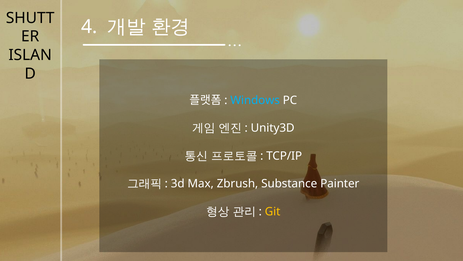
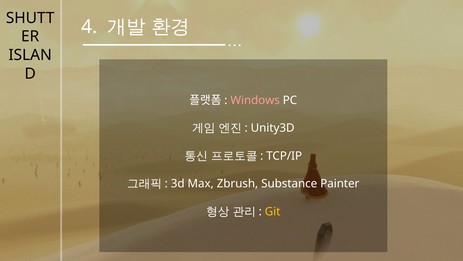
Windows colour: light blue -> pink (255, 100)
